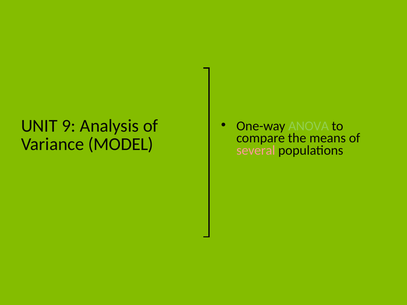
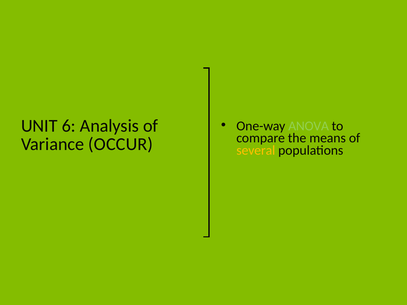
9: 9 -> 6 (69, 126)
MODEL: MODEL -> OCCUR (121, 144)
several colour: pink -> yellow (256, 150)
